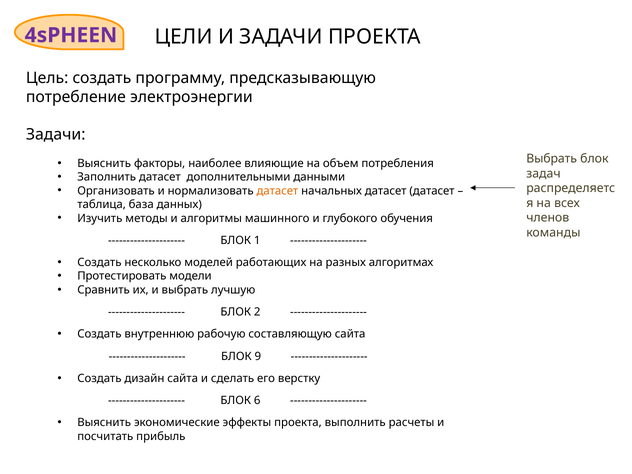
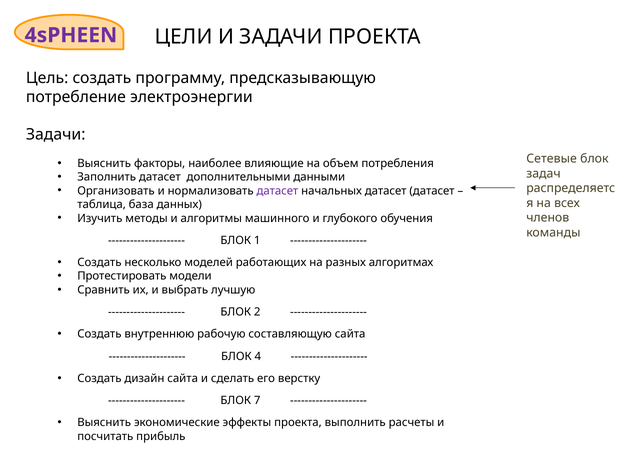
Выбрать: Выбрать -> Сетевые (552, 159)
датасет colour: orange -> purple (277, 191)
9: 9 -> 4 (258, 356)
6: 6 -> 7 (257, 401)
